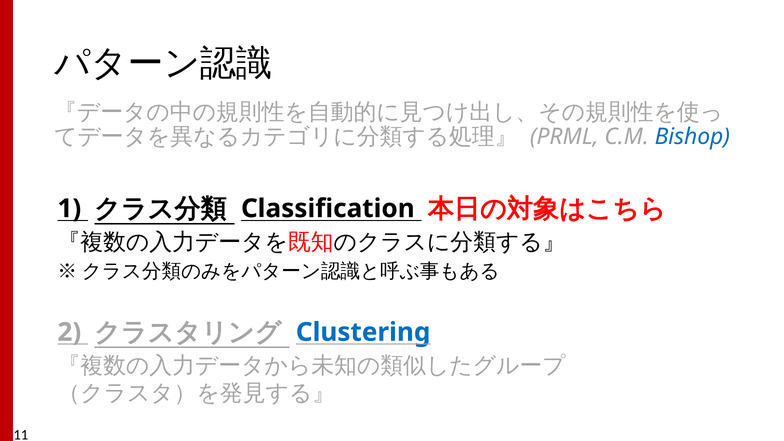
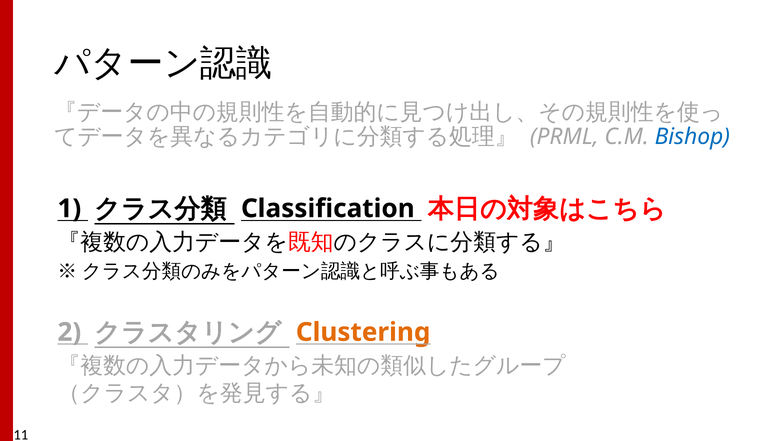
Clustering colour: blue -> orange (363, 332)
